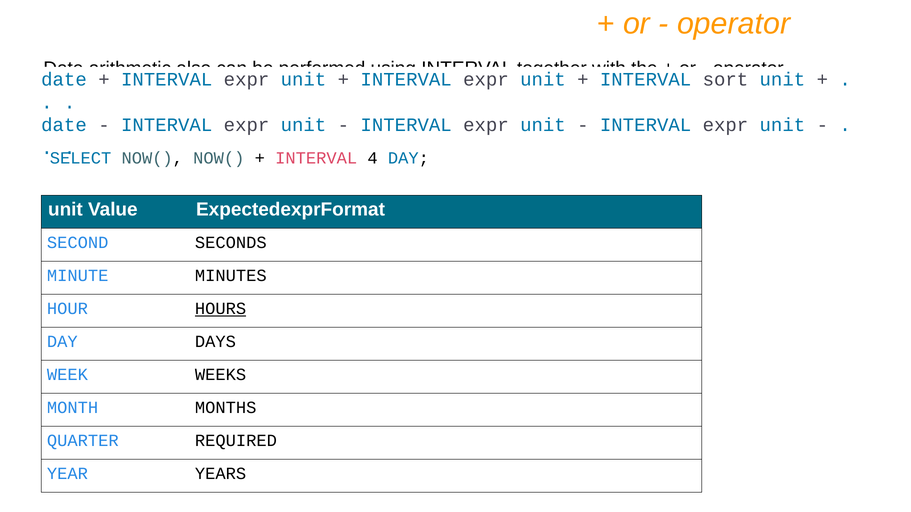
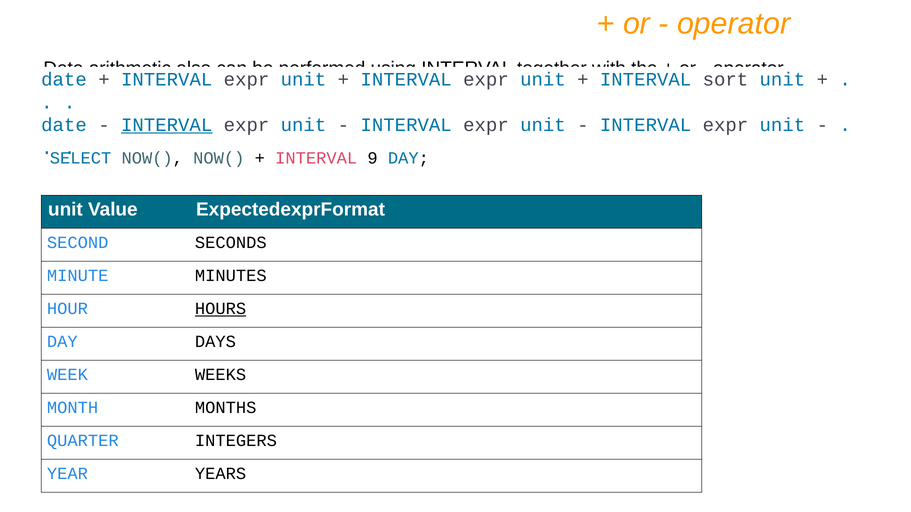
INTERVAL underline: none -> present (167, 125)
4: 4 -> 9 (373, 158)
REQUIRED: REQUIRED -> INTEGERS (236, 441)
